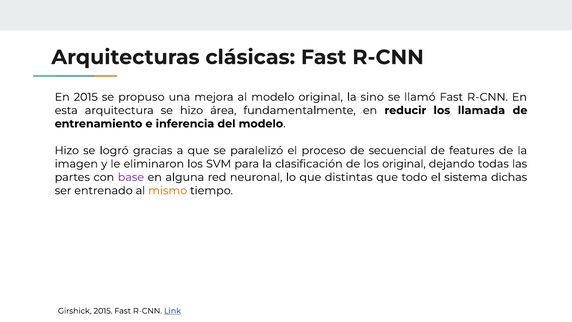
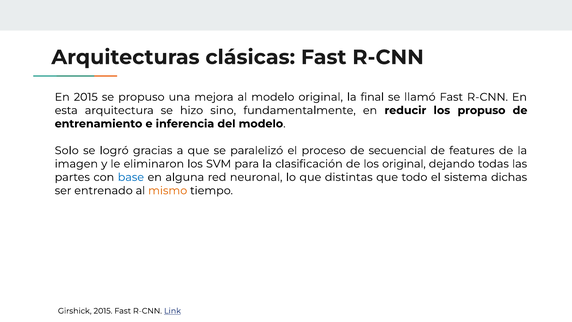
sino: sino -> final (372, 97)
área: área -> sino (223, 110)
los llamada: llamada -> propuso (481, 110)
Hizo: Hizo -> Solo (67, 150)
base colour: purple -> blue (131, 177)
